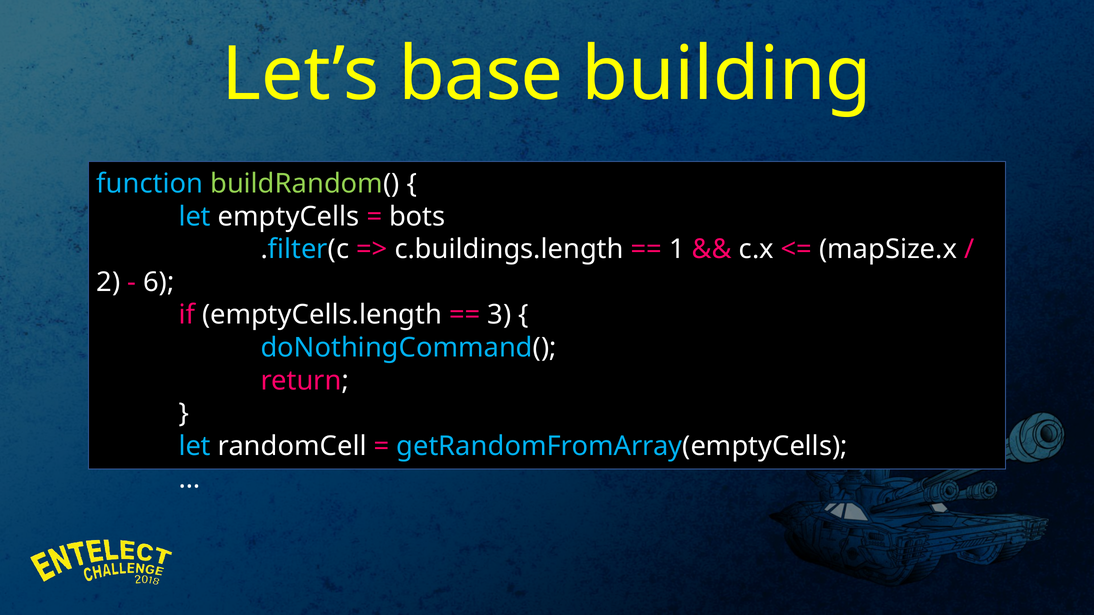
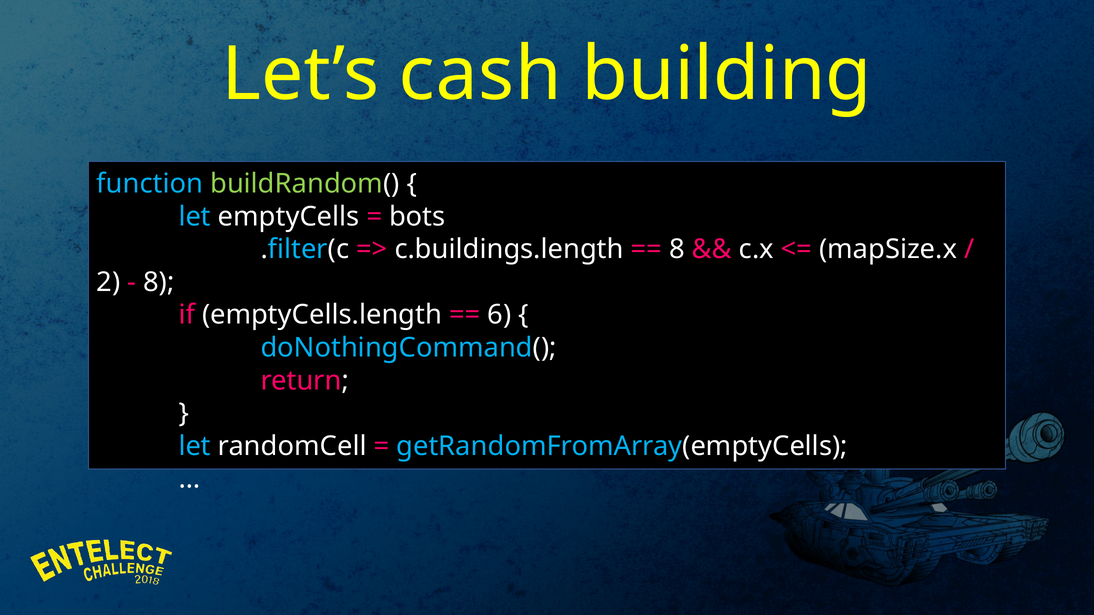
base: base -> cash (480, 75)
1: 1 -> 8 (677, 249)
6: 6 -> 8 (159, 282)
3: 3 -> 6 (499, 315)
